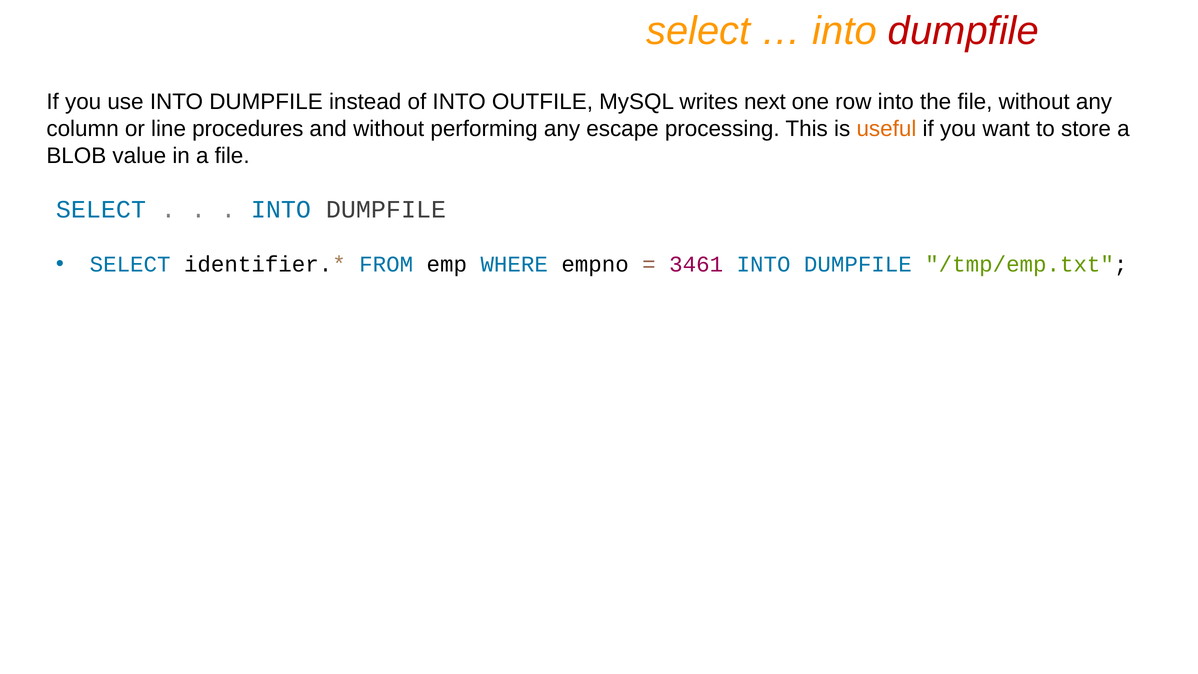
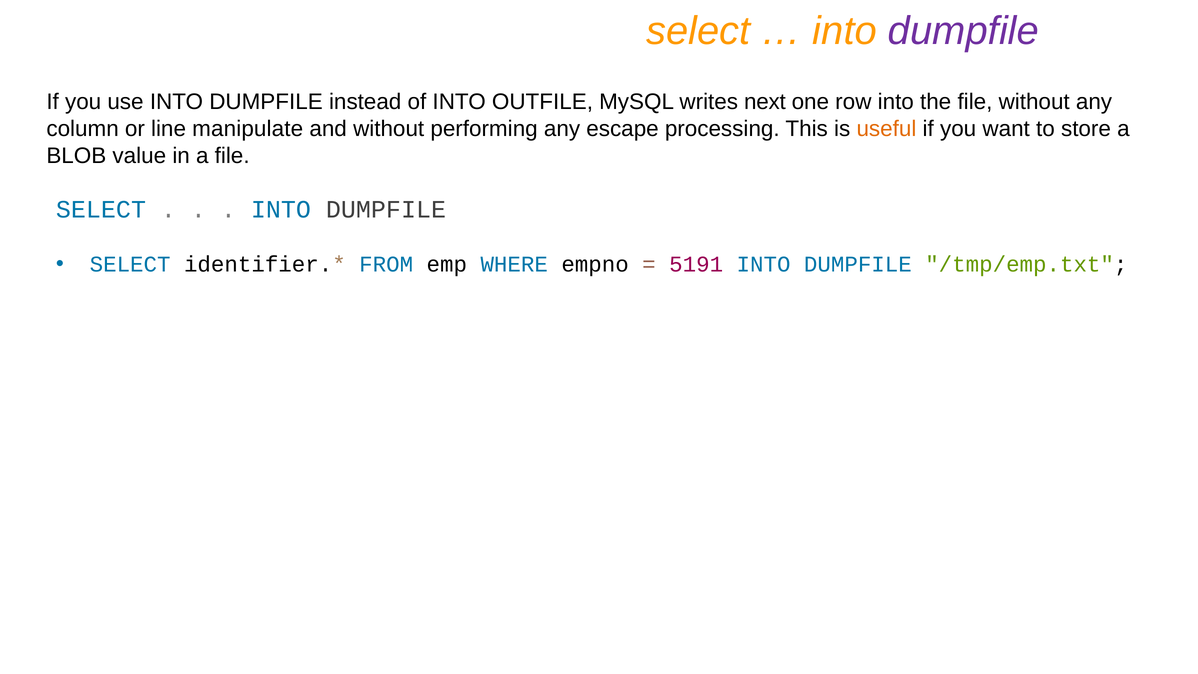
dumpfile colour: red -> purple (963, 31)
procedures: procedures -> manipulate (248, 129)
3461: 3461 -> 5191 (696, 264)
